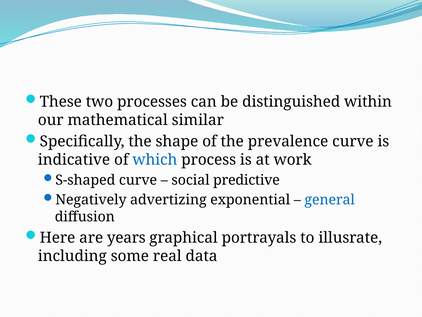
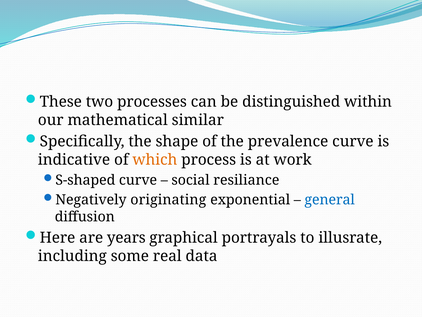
which colour: blue -> orange (155, 160)
predictive: predictive -> resiliance (246, 180)
advertizing: advertizing -> originating (168, 200)
